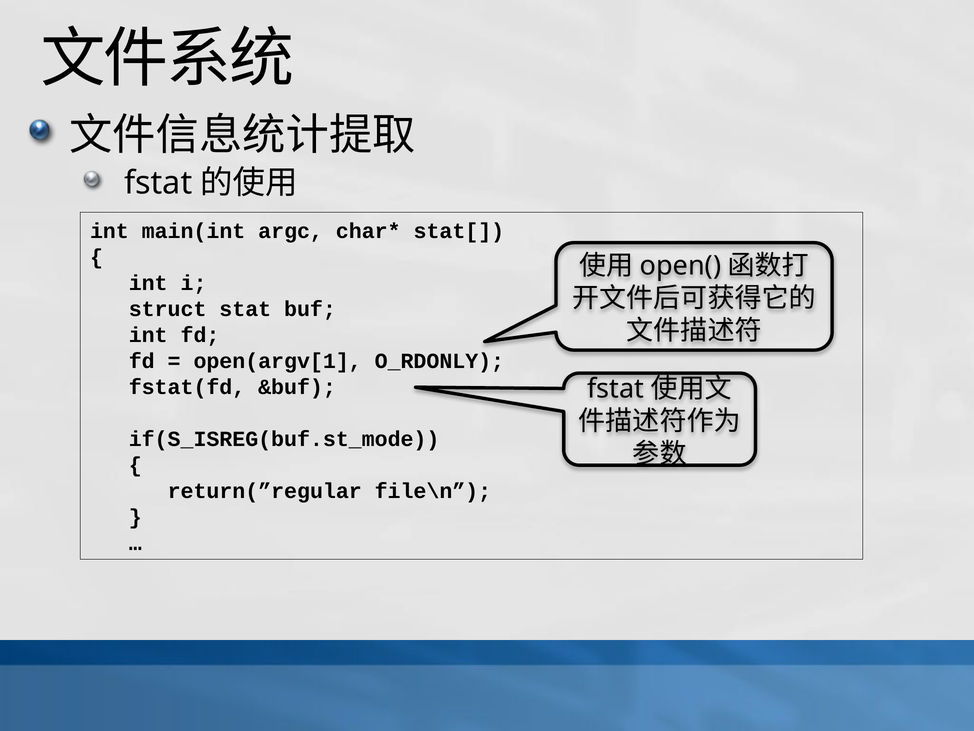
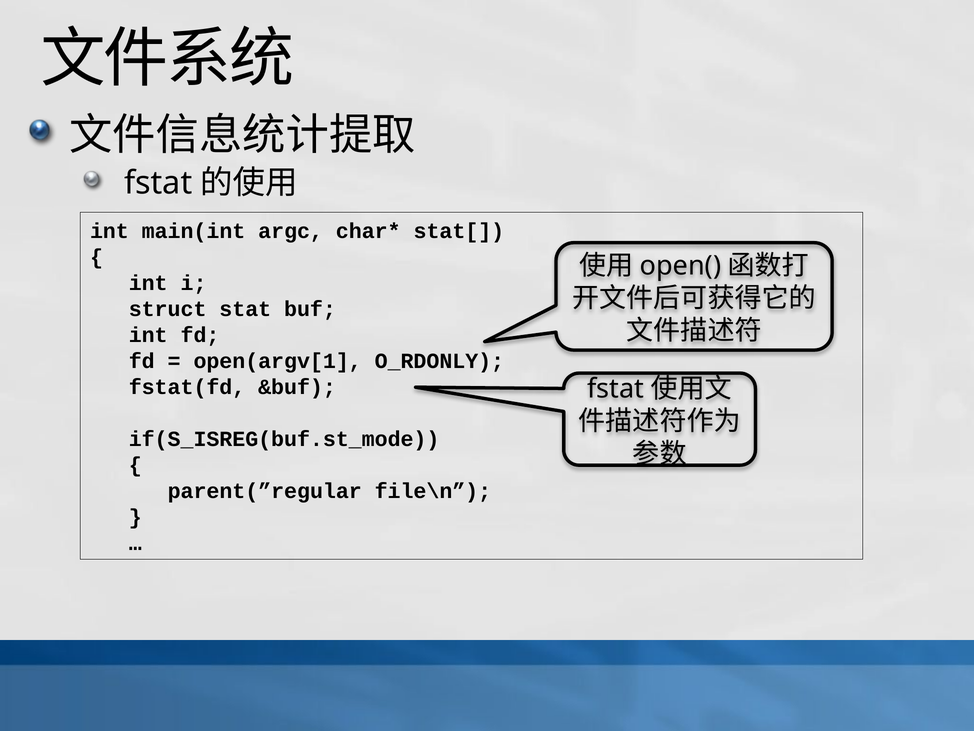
return(”regular: return(”regular -> parent(”regular (265, 491)
